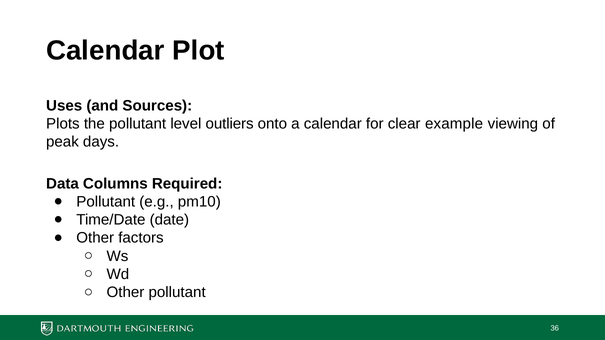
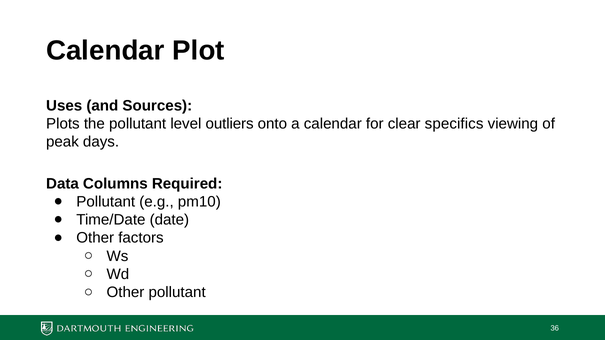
example: example -> specifics (454, 124)
